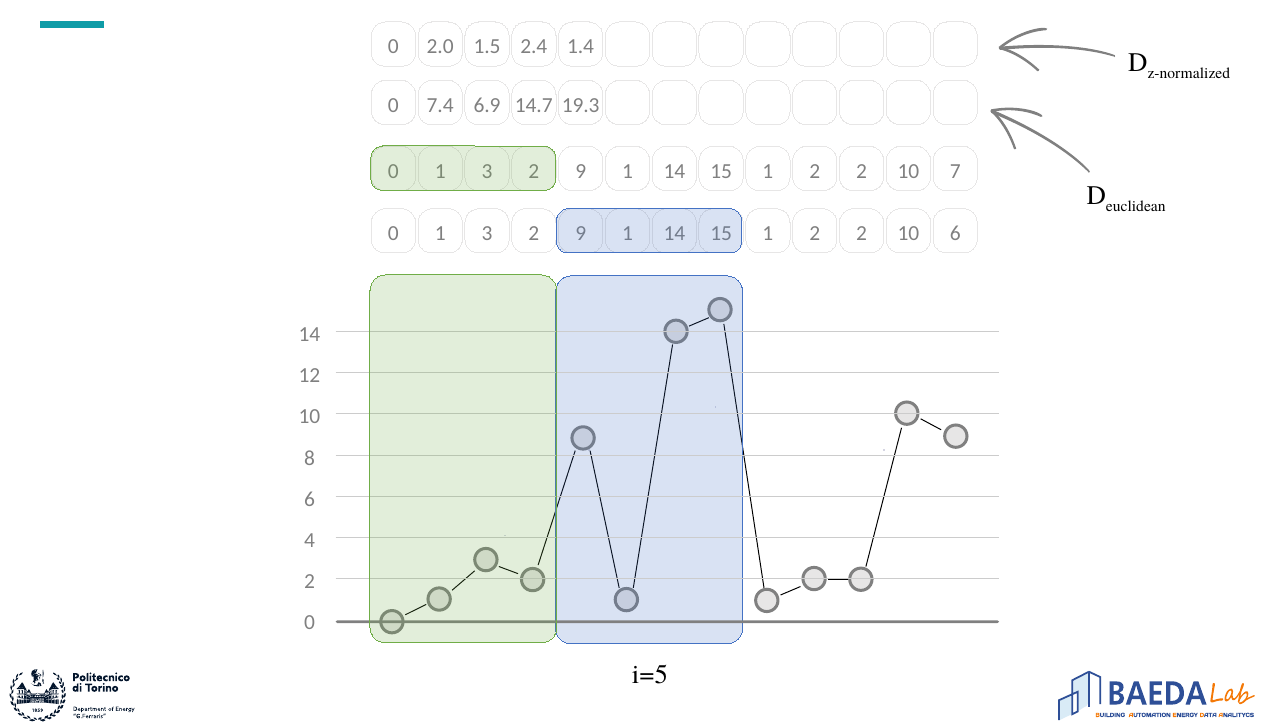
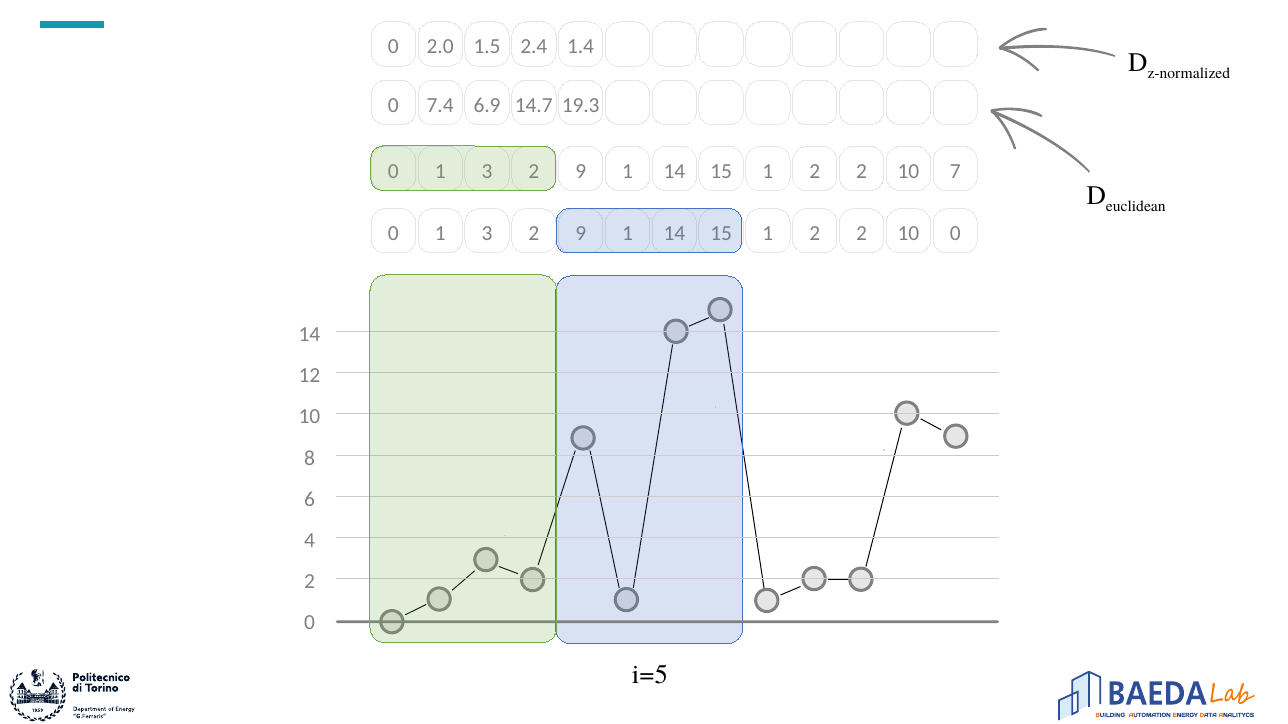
10 6: 6 -> 0 (955, 234)
